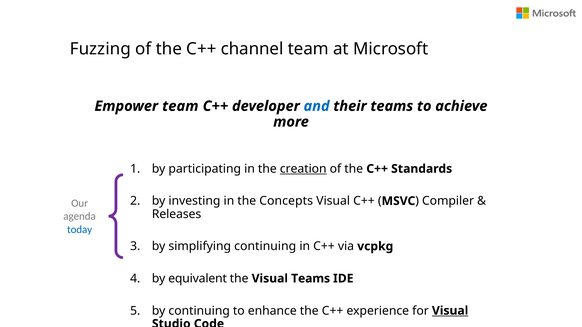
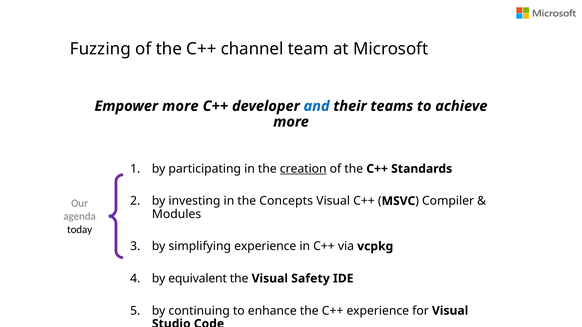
Empower team: team -> more (180, 106)
Releases: Releases -> Modules (177, 214)
today colour: blue -> black (80, 230)
simplifying continuing: continuing -> experience (265, 247)
Visual Teams: Teams -> Safety (310, 279)
Visual underline: present -> none (450, 311)
